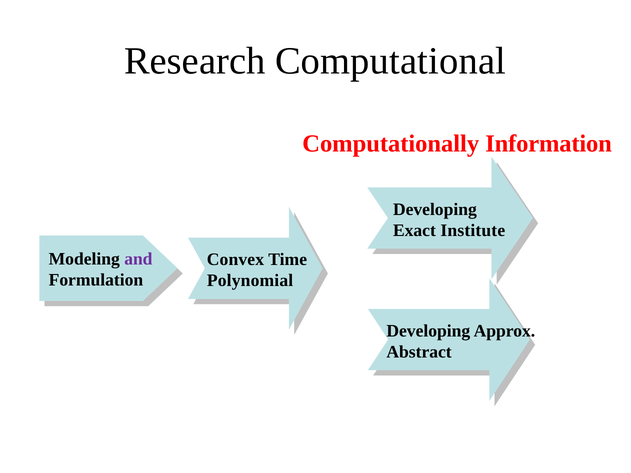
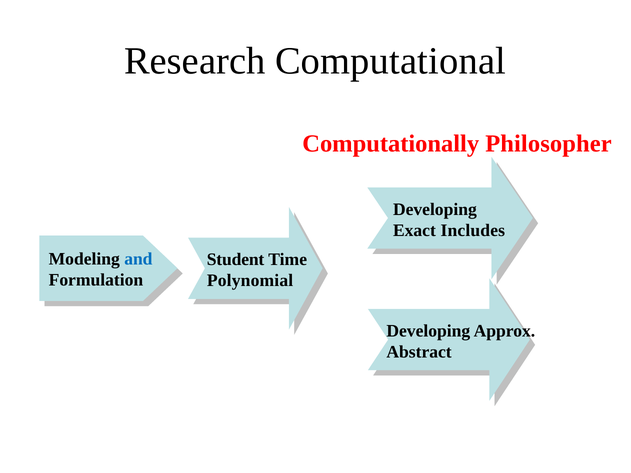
Information: Information -> Philosopher (548, 144)
Institute: Institute -> Includes (473, 231)
and colour: purple -> blue (138, 259)
Convex: Convex -> Student (236, 260)
